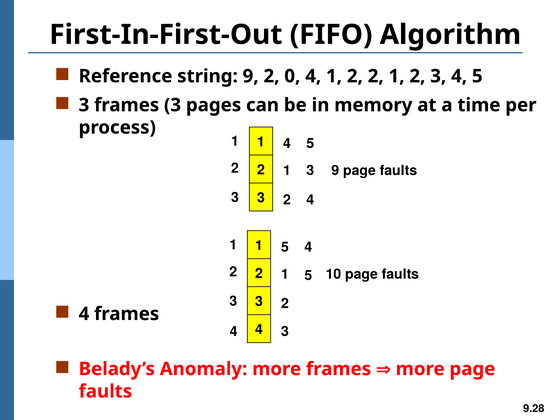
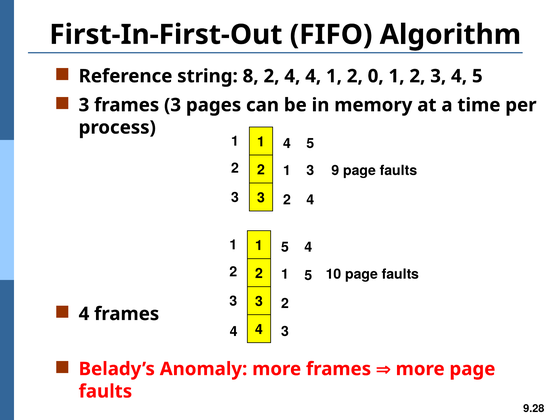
string 9: 9 -> 8 (251, 76)
0: 0 -> 4 (292, 76)
2 2: 2 -> 0 (376, 76)
